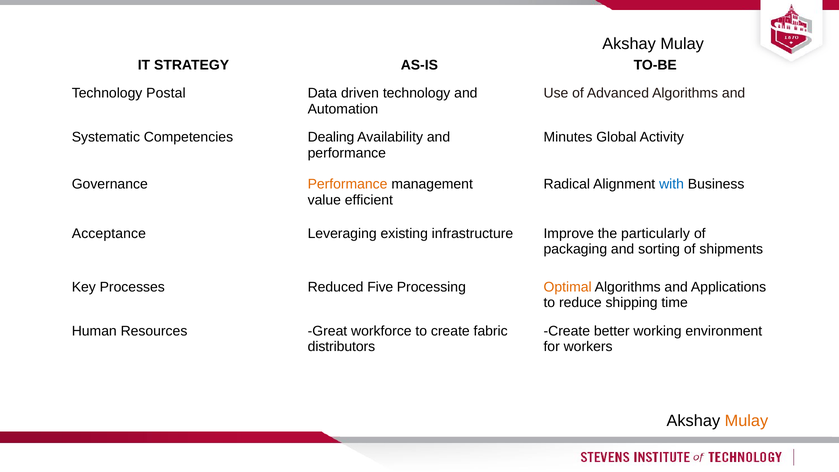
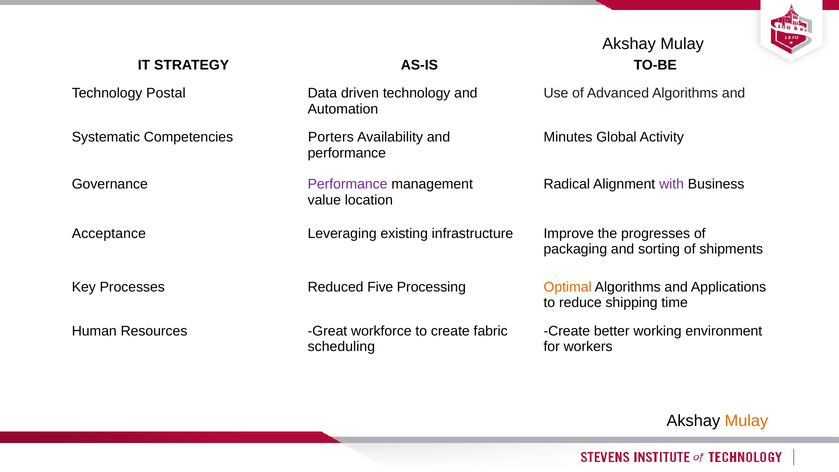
Dealing: Dealing -> Porters (331, 137)
Performance colour: orange -> purple (348, 184)
with colour: blue -> purple (672, 184)
efficient: efficient -> location (369, 200)
particularly: particularly -> progresses (656, 233)
distributors: distributors -> scheduling (341, 347)
